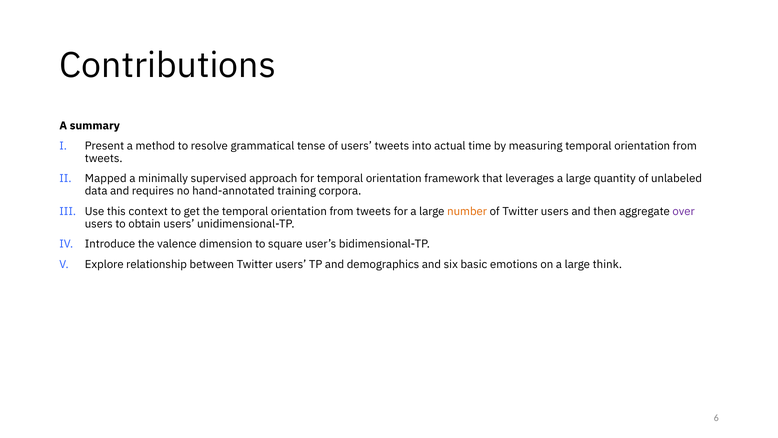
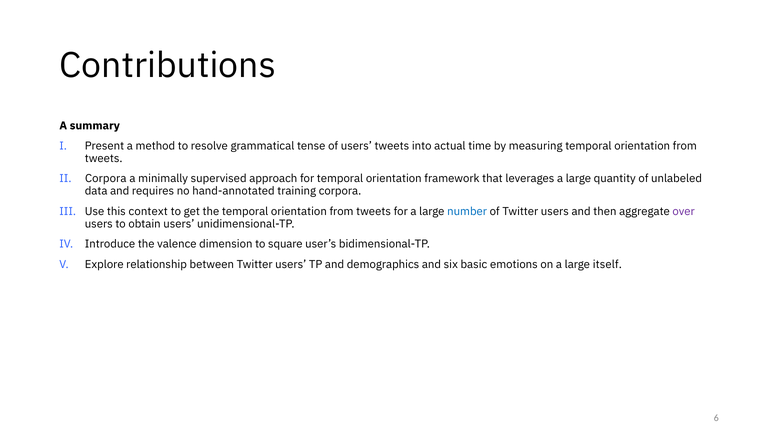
Mapped: Mapped -> Corpora (106, 179)
number colour: orange -> blue (467, 211)
think: think -> itself (607, 264)
